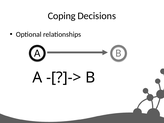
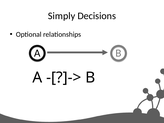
Coping: Coping -> Simply (62, 16)
